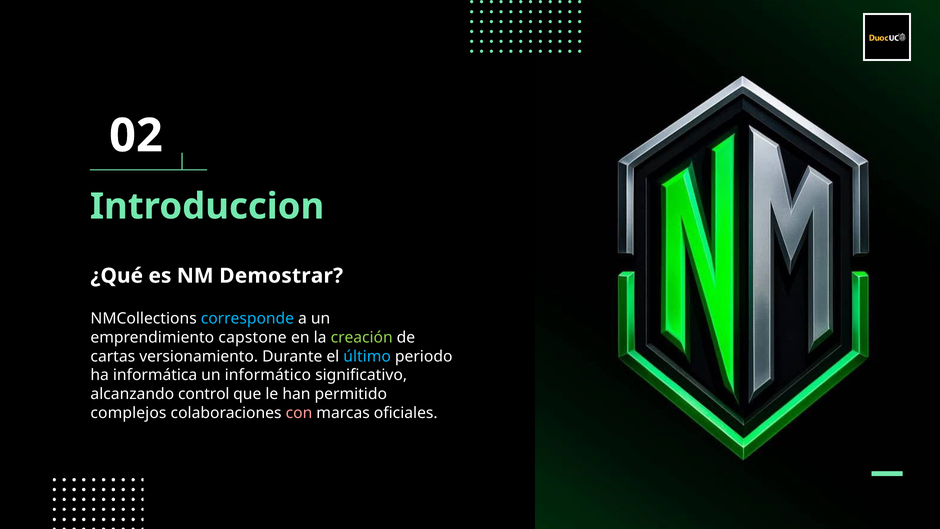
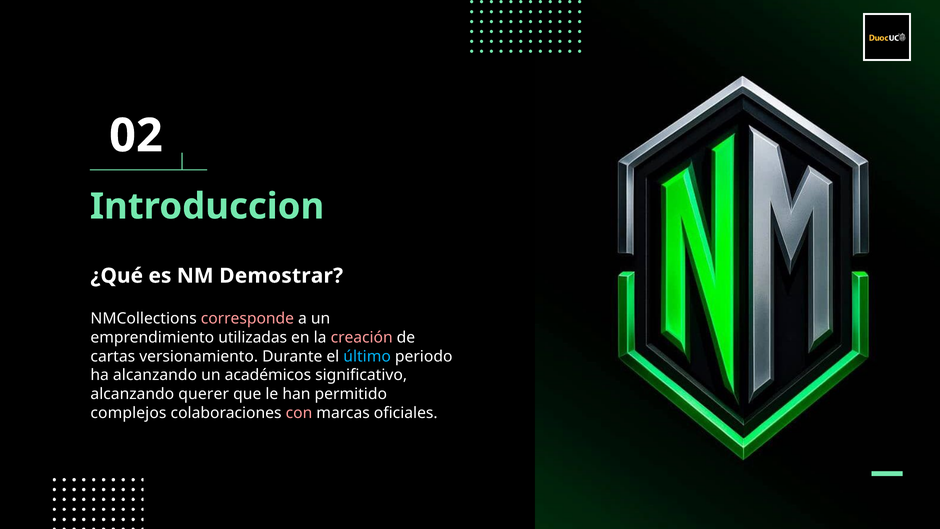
corresponde colour: light blue -> pink (247, 319)
capstone: capstone -> utilizadas (253, 337)
creación colour: light green -> pink (362, 337)
ha informática: informática -> alcanzando (155, 375)
informático: informático -> académicos (268, 375)
control: control -> querer (204, 394)
